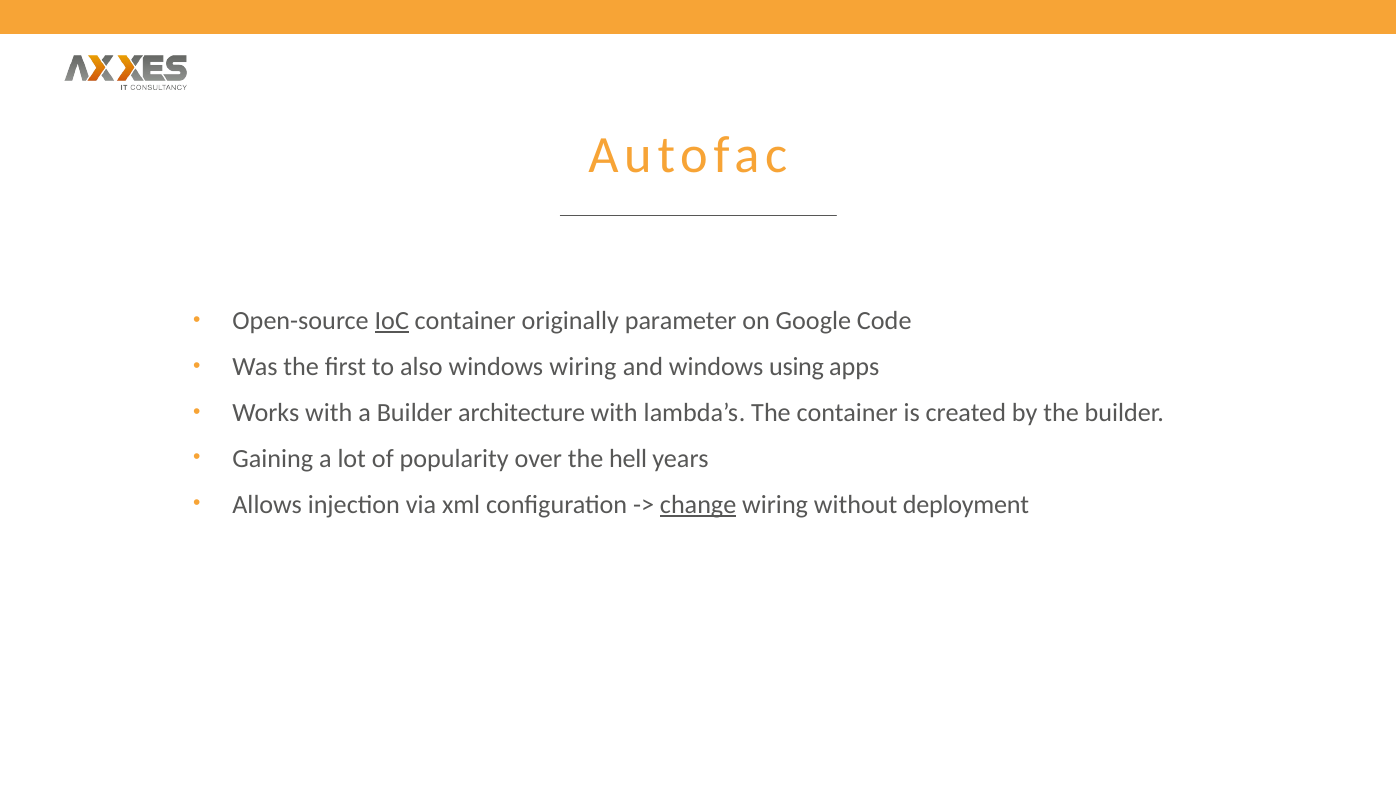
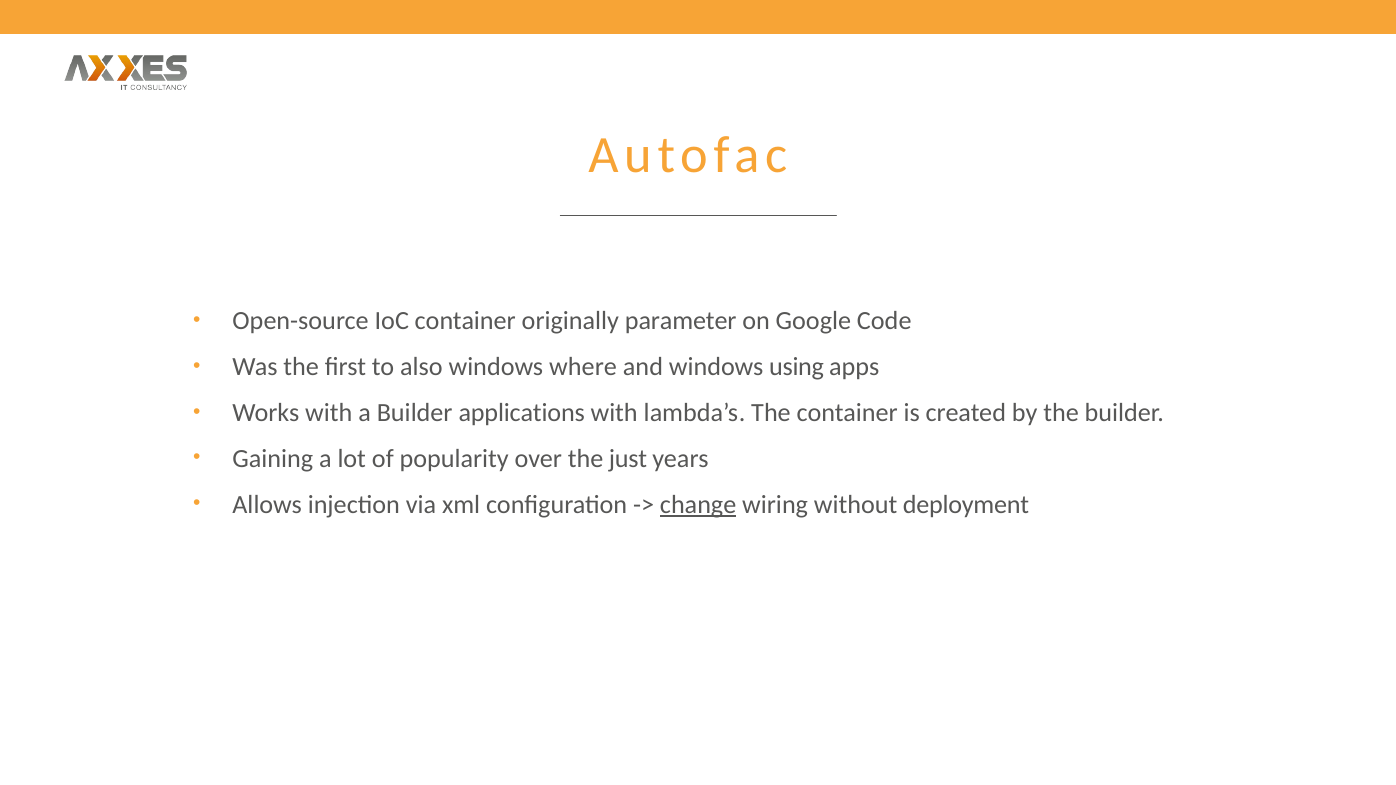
IoC underline: present -> none (392, 321)
windows wiring: wiring -> where (583, 367)
architecture: architecture -> applications (522, 413)
hell: hell -> just (628, 459)
